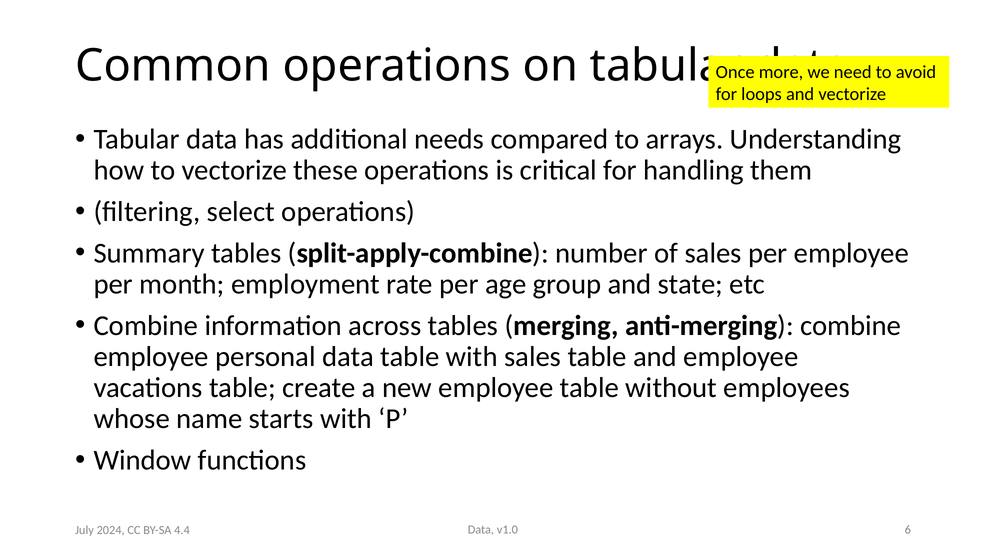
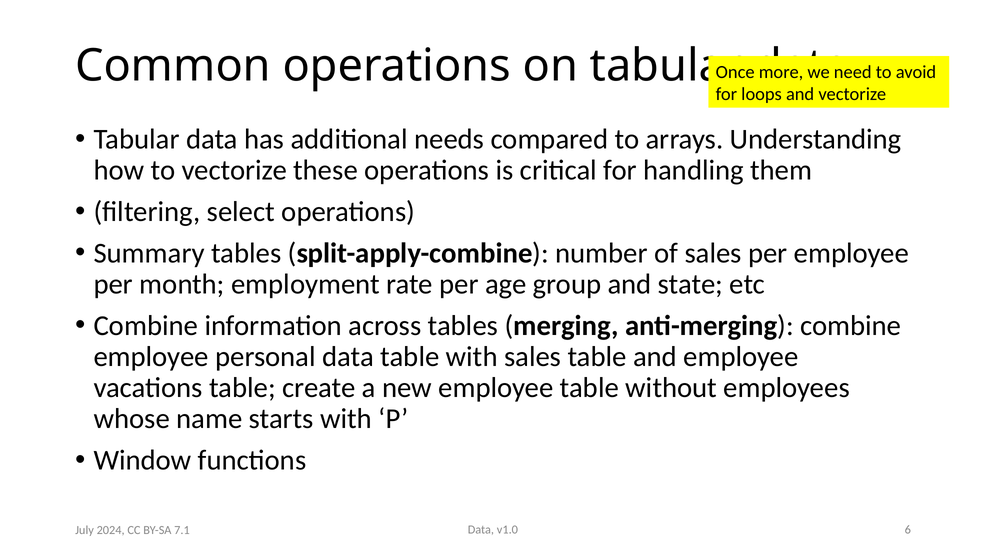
4.4: 4.4 -> 7.1 (182, 530)
